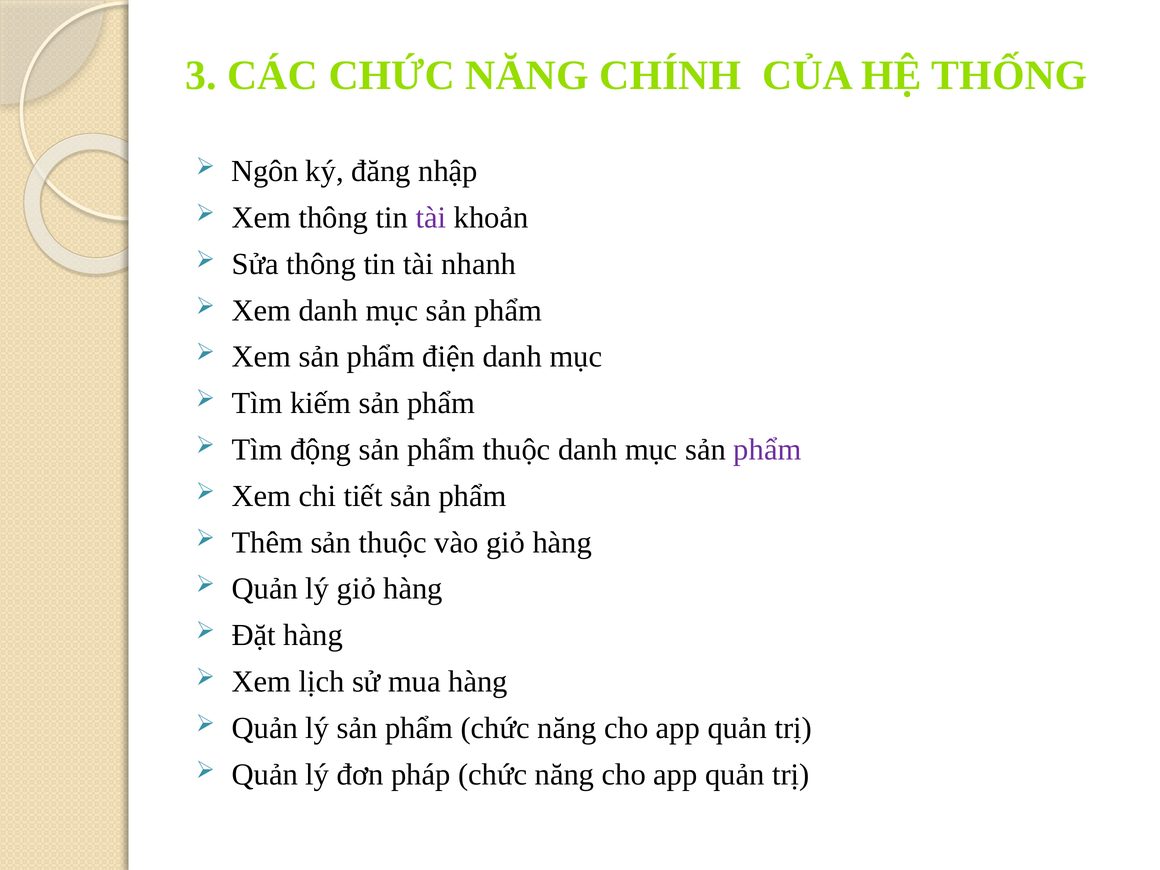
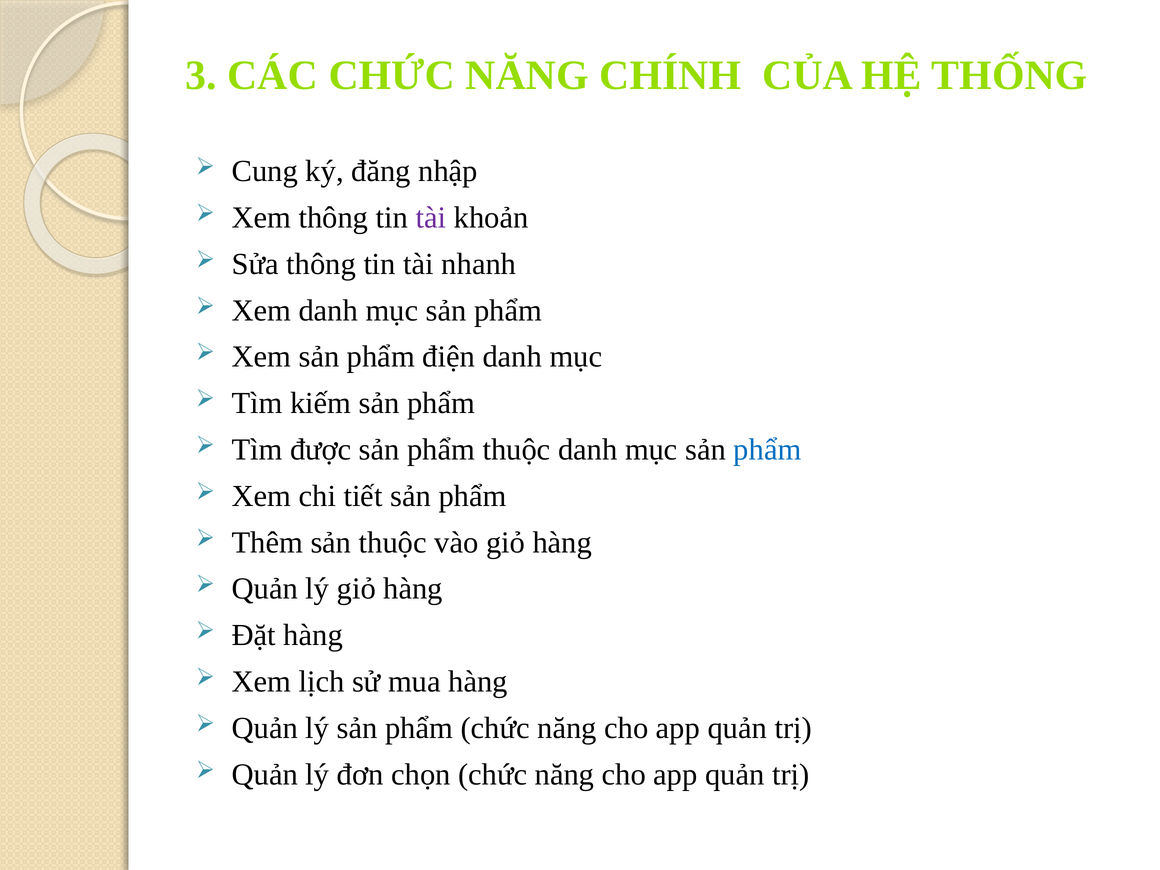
Ngôn: Ngôn -> Cung (265, 171)
động: động -> được (321, 450)
phẩm colour: purple -> blue (767, 450)
pháp: pháp -> chọn (421, 774)
